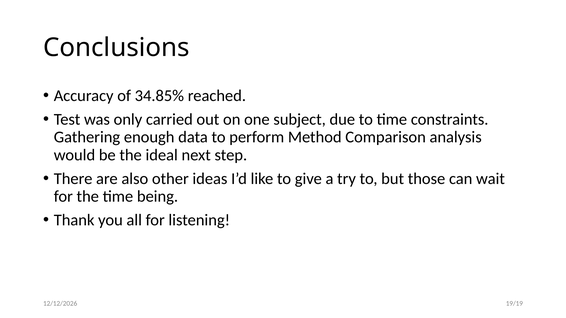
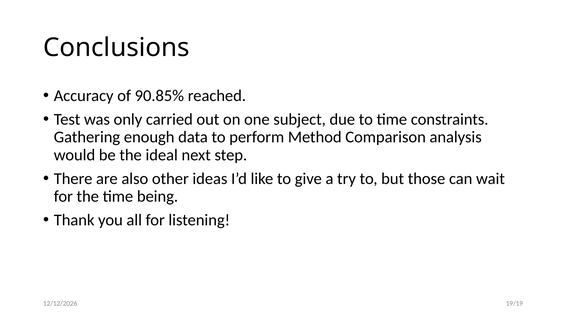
34.85%: 34.85% -> 90.85% (159, 96)
